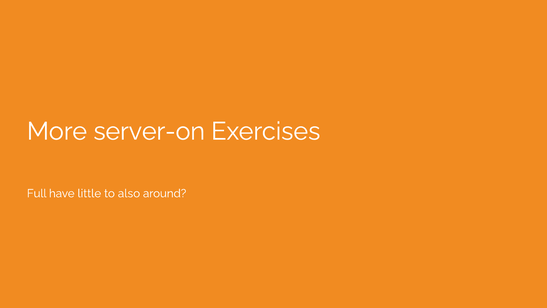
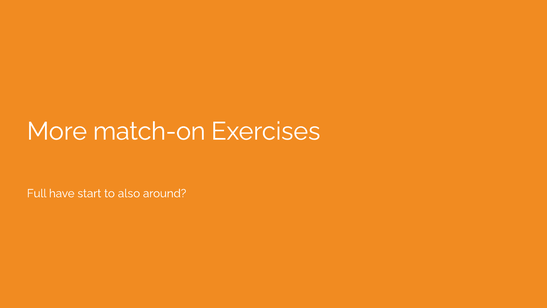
server-on: server-on -> match-on (149, 131)
little: little -> start (89, 193)
